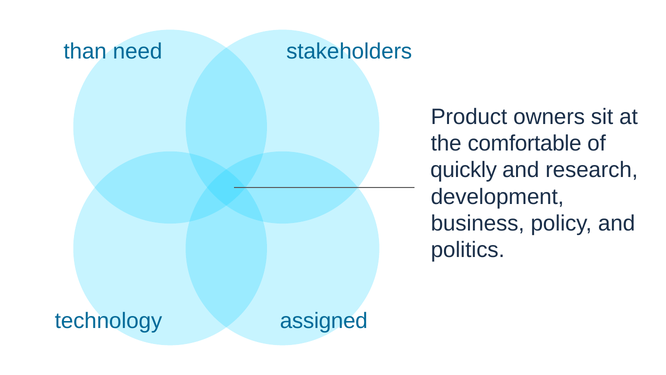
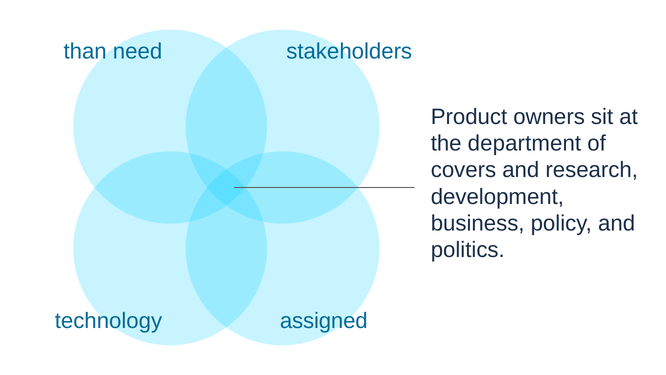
comfortable: comfortable -> department (524, 143)
quickly: quickly -> covers (463, 170)
